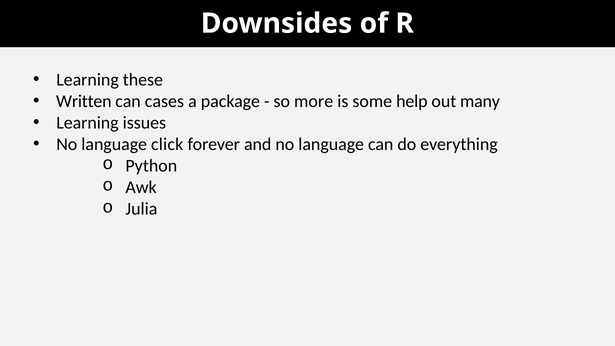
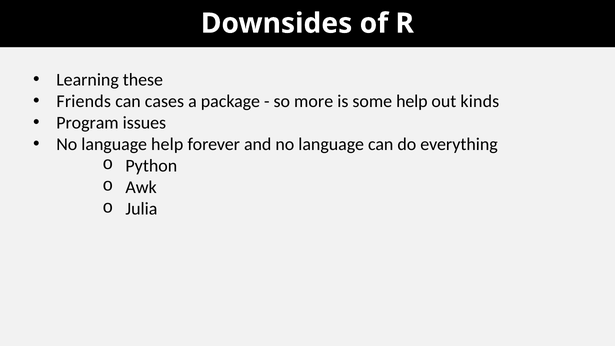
Written: Written -> Friends (84, 101)
many: many -> kinds (480, 101)
Learning: Learning -> Program (87, 123)
language click: click -> help (167, 144)
